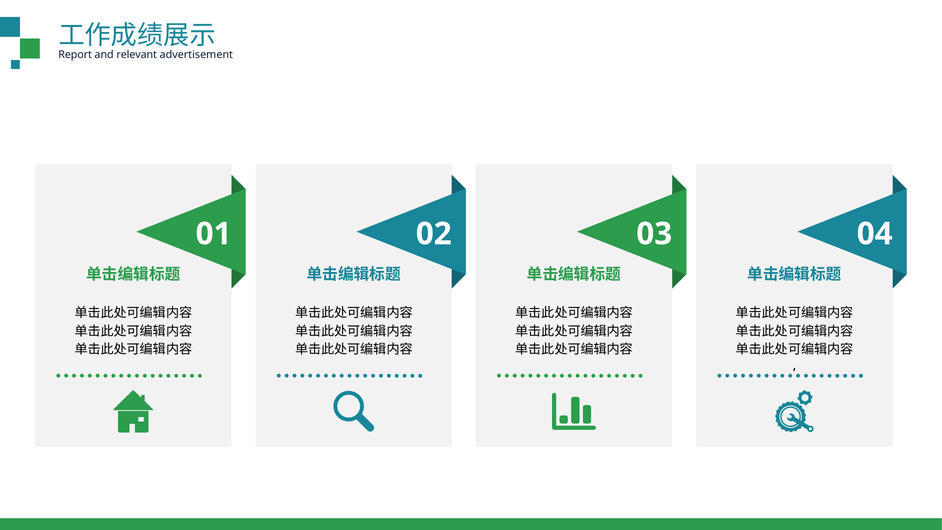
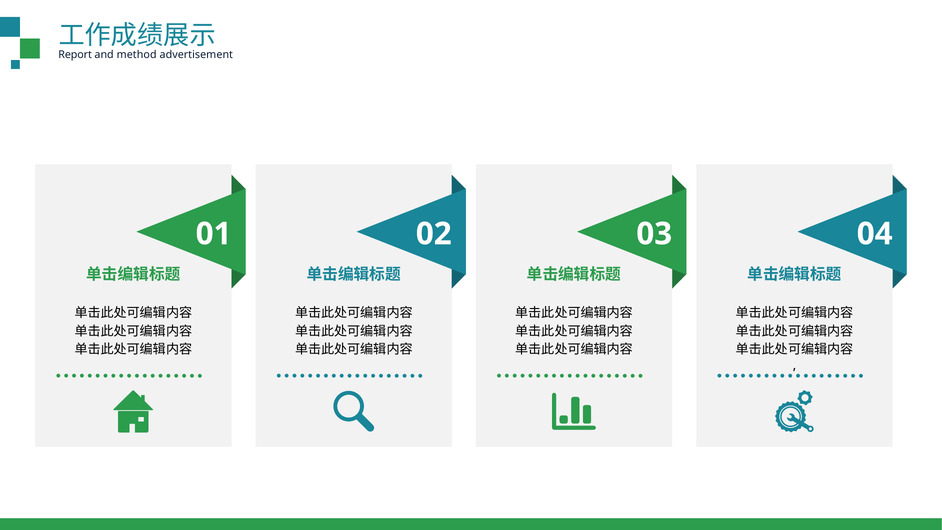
relevant: relevant -> method (137, 55)
